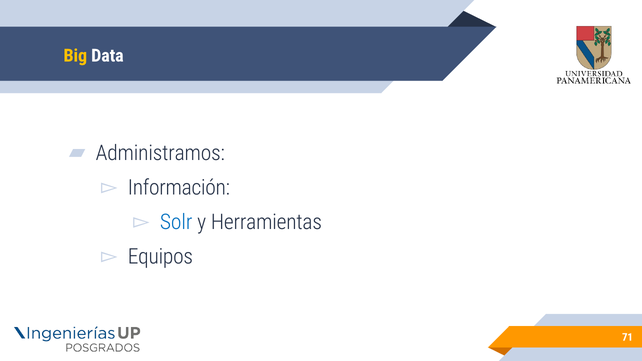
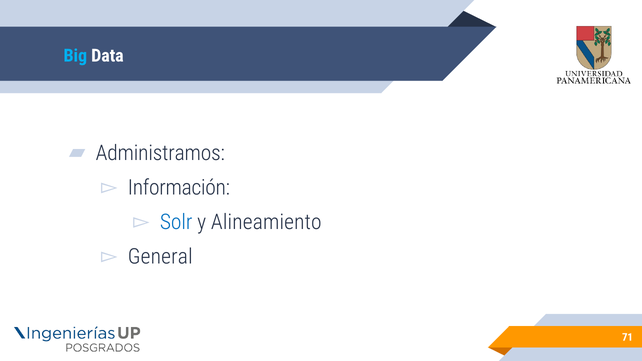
Big colour: yellow -> light blue (75, 56)
Herramientas: Herramientas -> Alineamiento (266, 222)
Equipos: Equipos -> General (160, 257)
